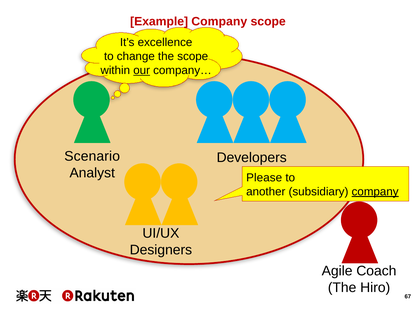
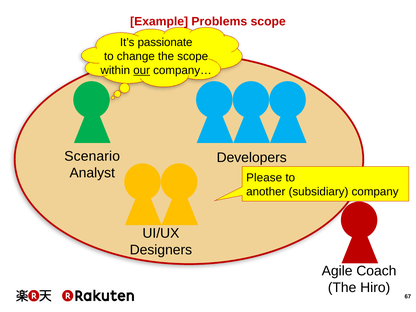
Example Company: Company -> Problems (219, 22)
excellence: excellence -> passionate (165, 43)
company underline: present -> none (375, 192)
